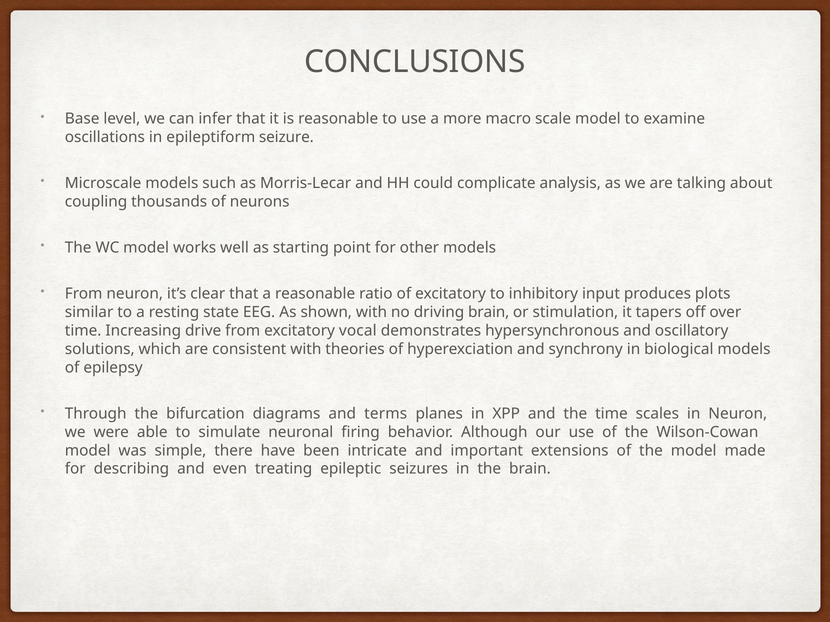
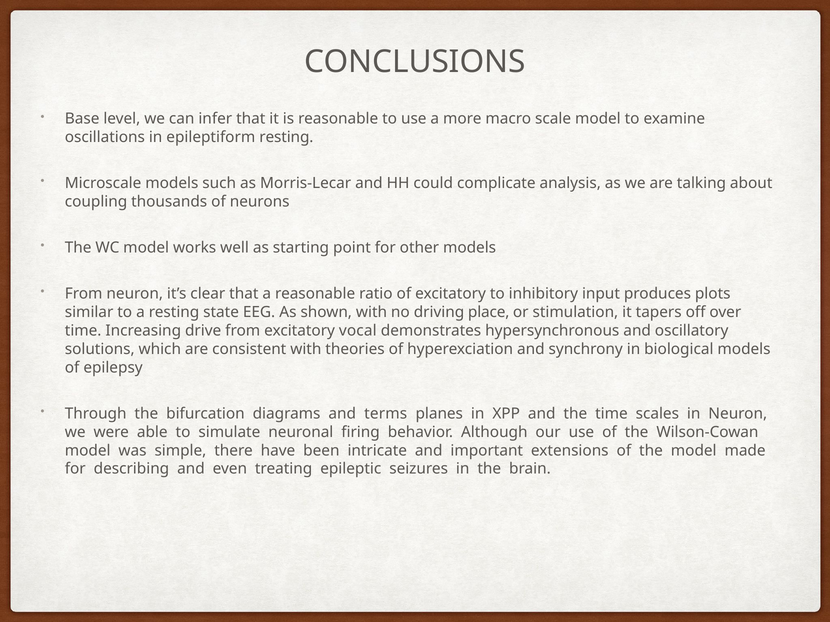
epileptiform seizure: seizure -> resting (286, 137)
driving brain: brain -> place (489, 312)
